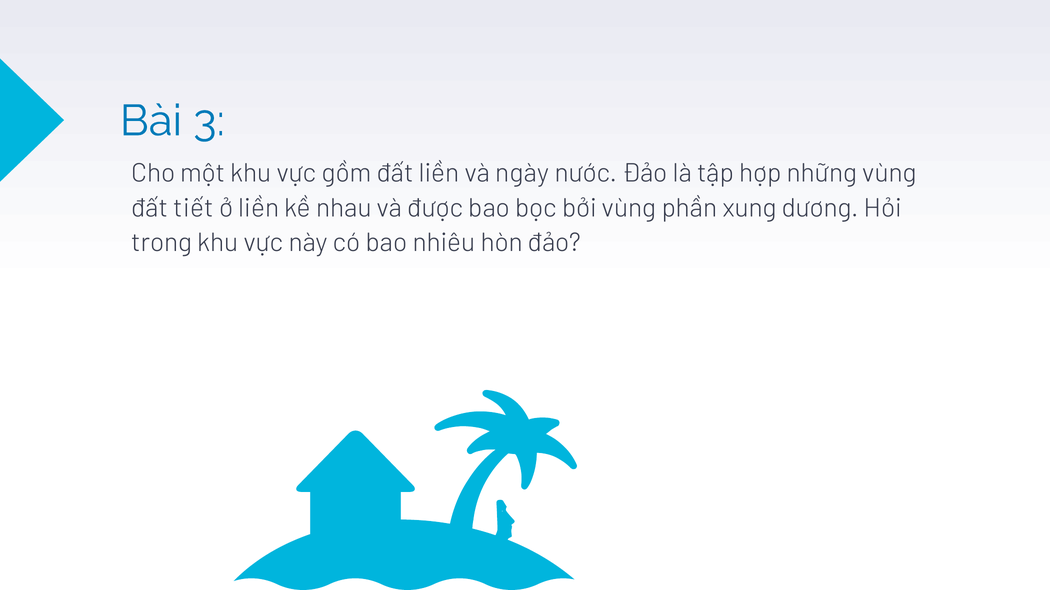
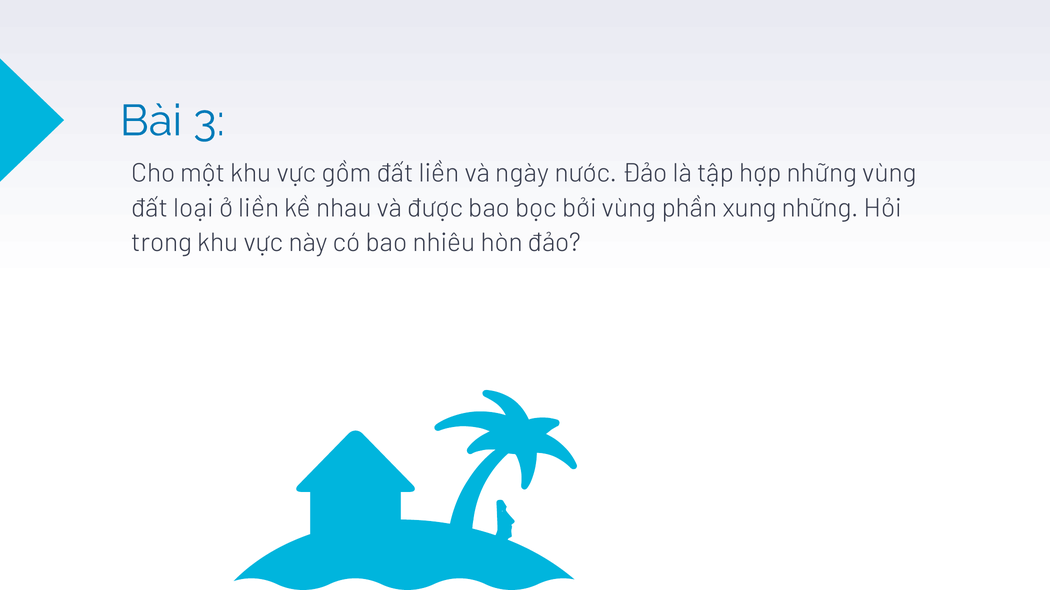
tiết: tiết -> loại (194, 208)
xung dương: dương -> những (820, 208)
